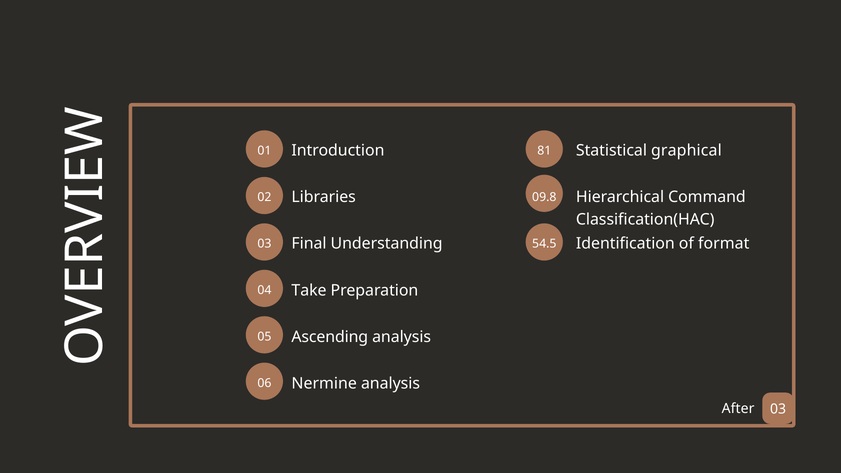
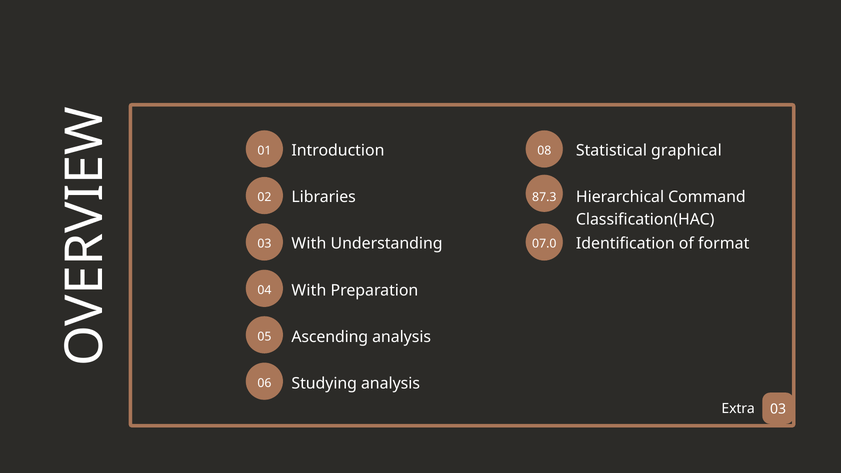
81: 81 -> 08 (544, 151)
09.8: 09.8 -> 87.3 (544, 197)
Final: Final -> With (309, 244)
54.5: 54.5 -> 07.0 (544, 244)
Take: Take -> With (309, 290)
Nermine: Nermine -> Studying (324, 383)
After: After -> Extra (738, 409)
